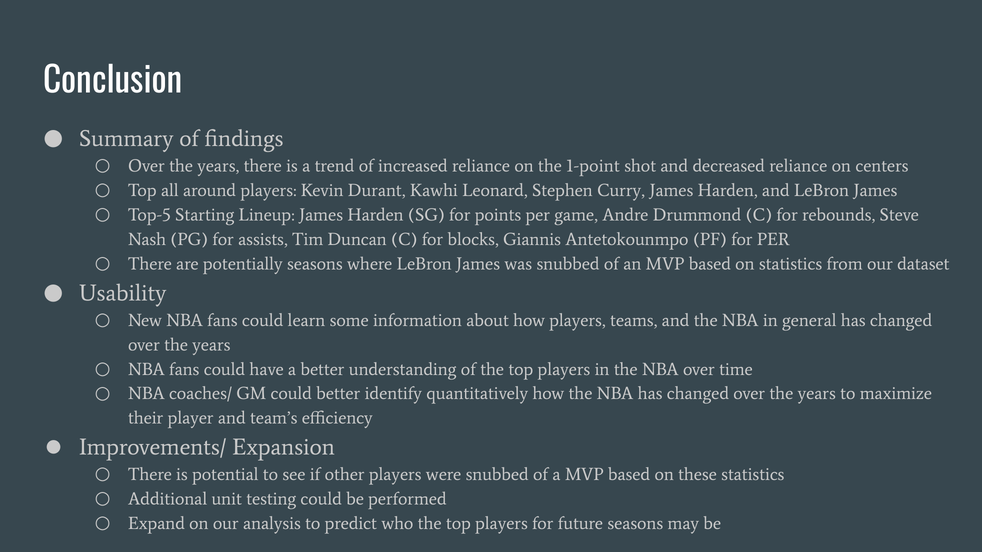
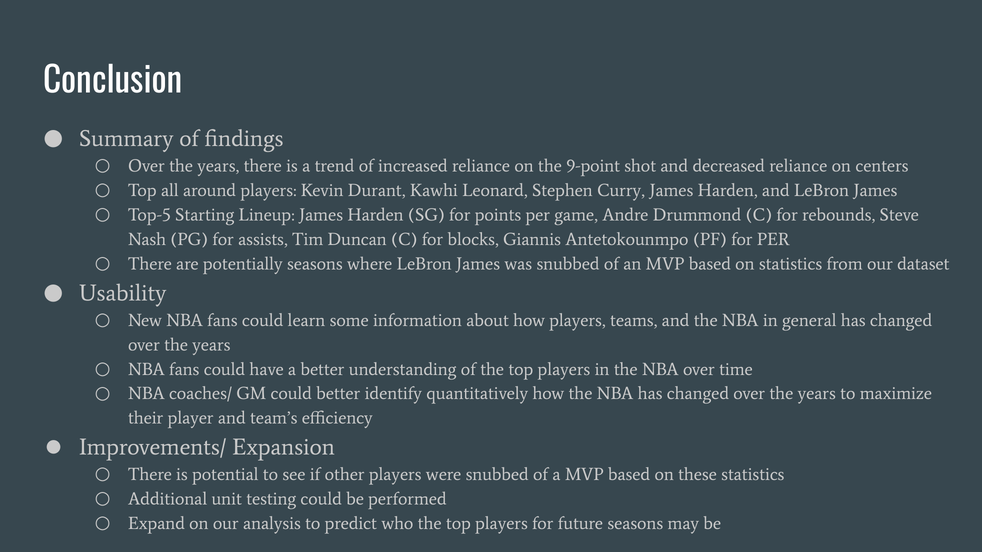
1-point: 1-point -> 9-point (593, 166)
